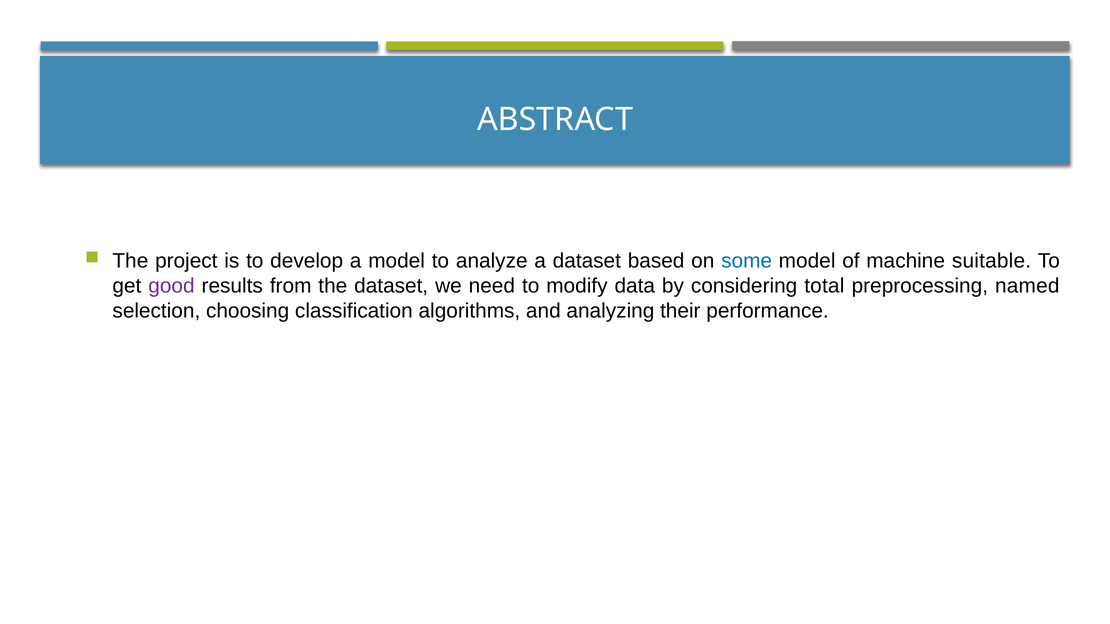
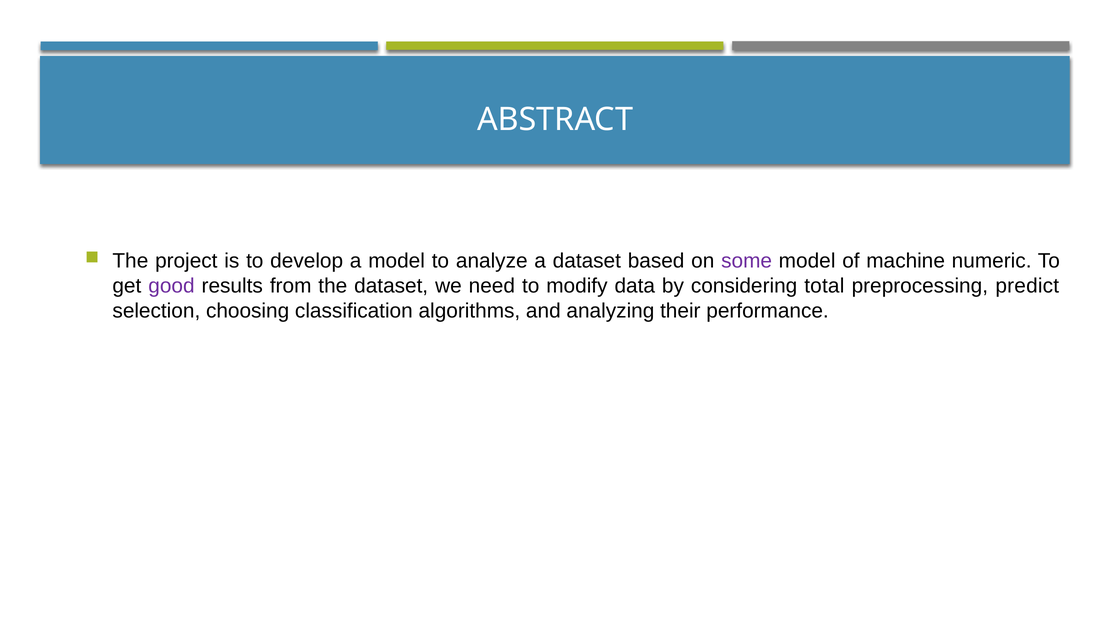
some colour: blue -> purple (747, 261)
suitable: suitable -> numeric (992, 261)
named: named -> predict (1027, 286)
